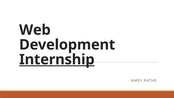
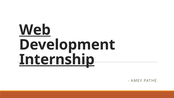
Web underline: none -> present (35, 30)
